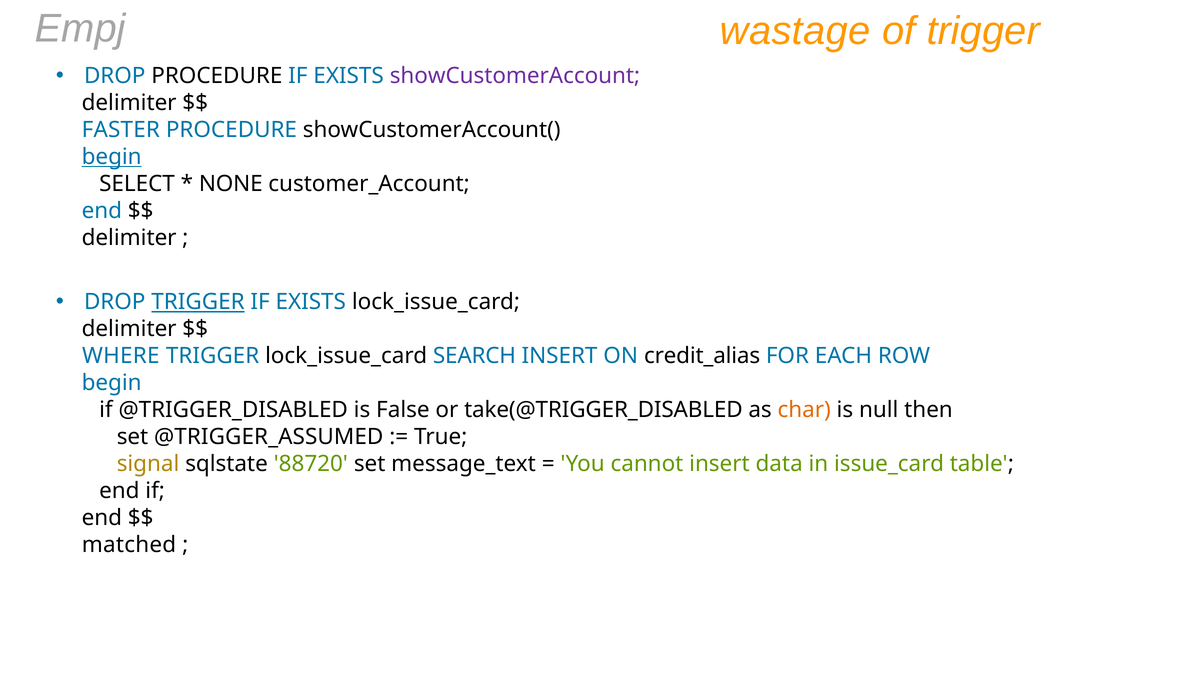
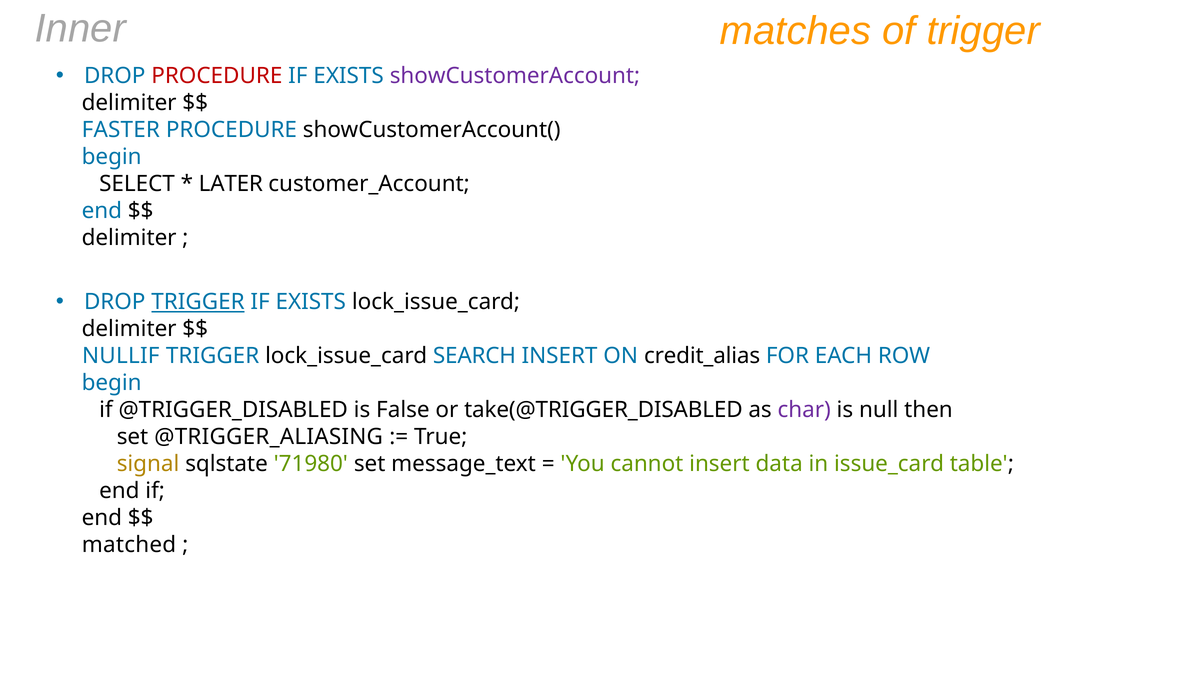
Empj: Empj -> Inner (80, 29)
wastage: wastage -> matches (795, 31)
PROCEDURE colour: black -> red (217, 76)
begin underline: present -> none (112, 157)
NONE: NONE -> LATER (231, 184)
WHERE: WHERE -> NULLIF (121, 356)
char colour: orange -> purple (804, 410)
@TRIGGER_ASSUMED: @TRIGGER_ASSUMED -> @TRIGGER_ALIASING (269, 437)
88720: 88720 -> 71980 (311, 464)
